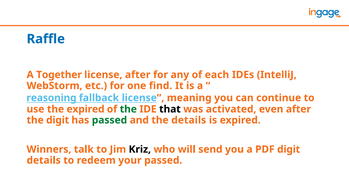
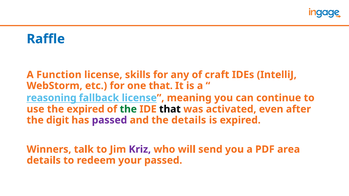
Together: Together -> Function (59, 75)
license after: after -> skills (138, 75)
each: each -> craft (217, 75)
one find: find -> that (161, 86)
passed colour: green -> purple (109, 120)
Kriz colour: black -> purple (140, 150)
PDF digit: digit -> area (289, 150)
